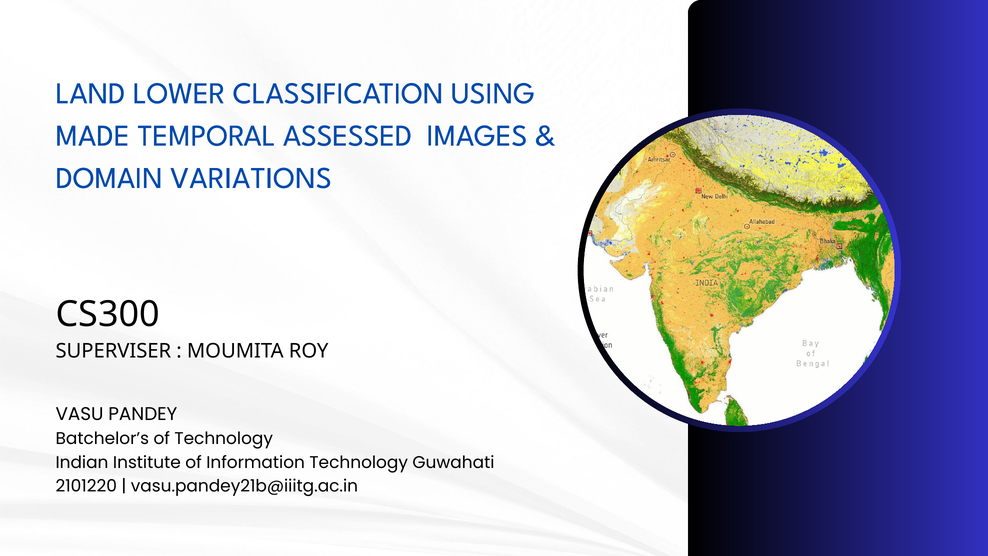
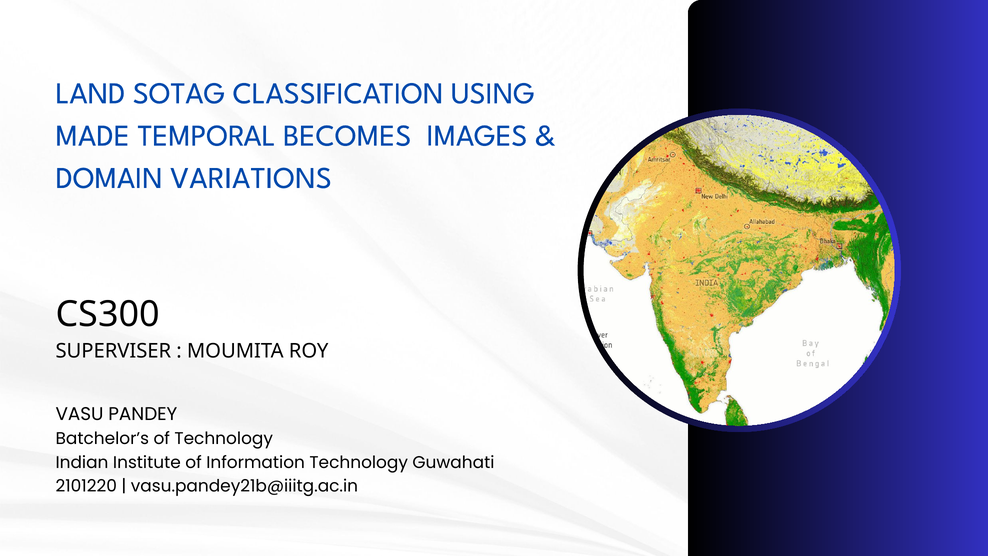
LOWER: LOWER -> SOTAG (179, 93)
ASSESSED: ASSESSED -> BECOMES (347, 136)
